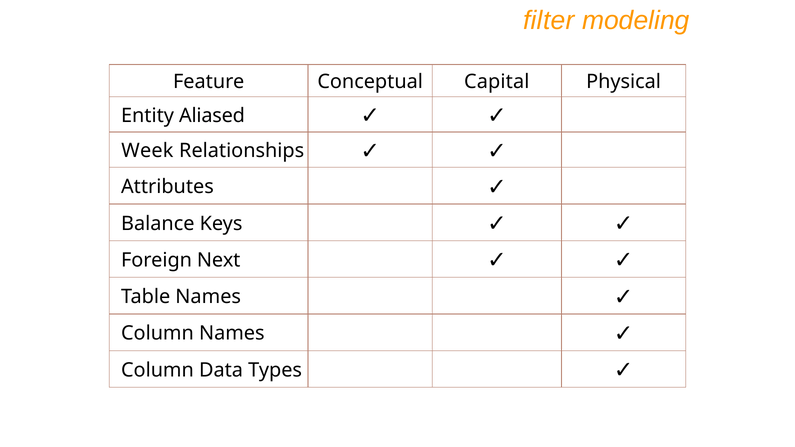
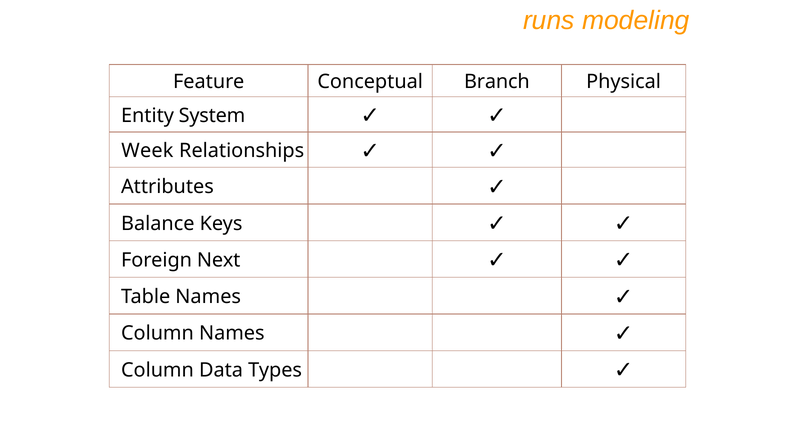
filter: filter -> runs (549, 21)
Capital: Capital -> Branch (497, 82)
Aliased: Aliased -> System (212, 116)
